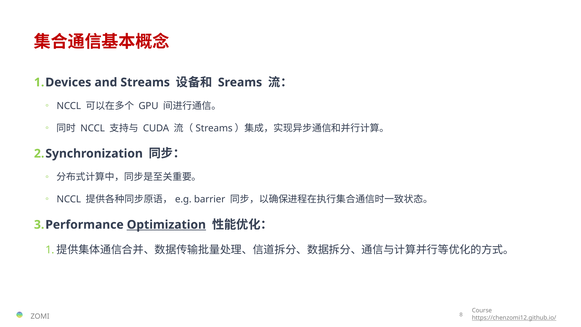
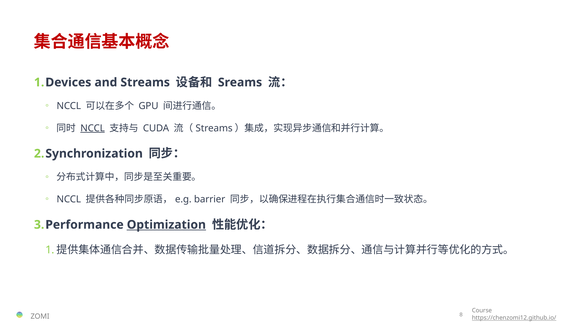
NCCL underline: none -> present (93, 128)
